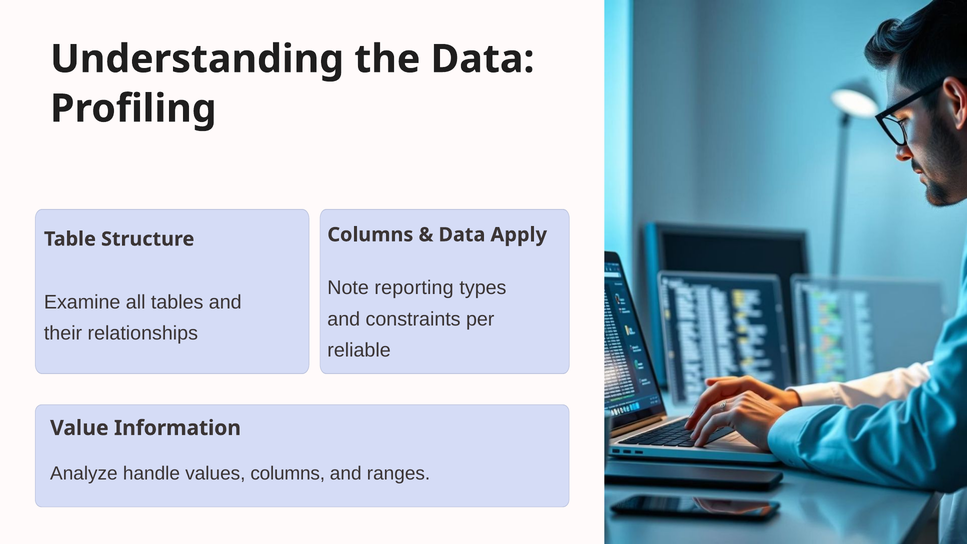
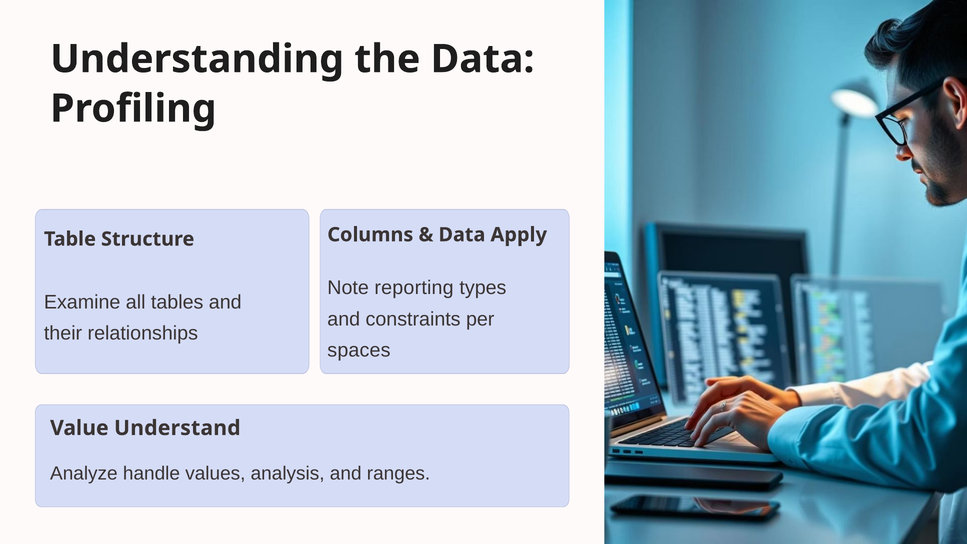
reliable: reliable -> spaces (359, 350)
Information: Information -> Understand (177, 428)
values columns: columns -> analysis (288, 474)
